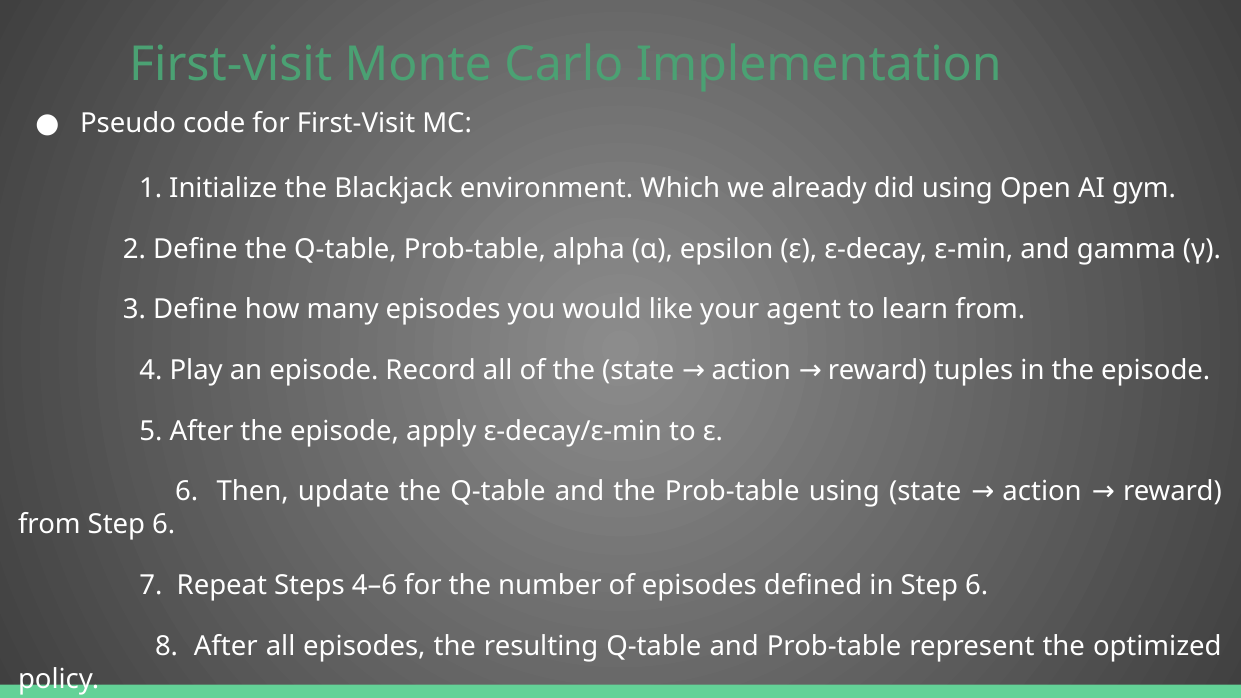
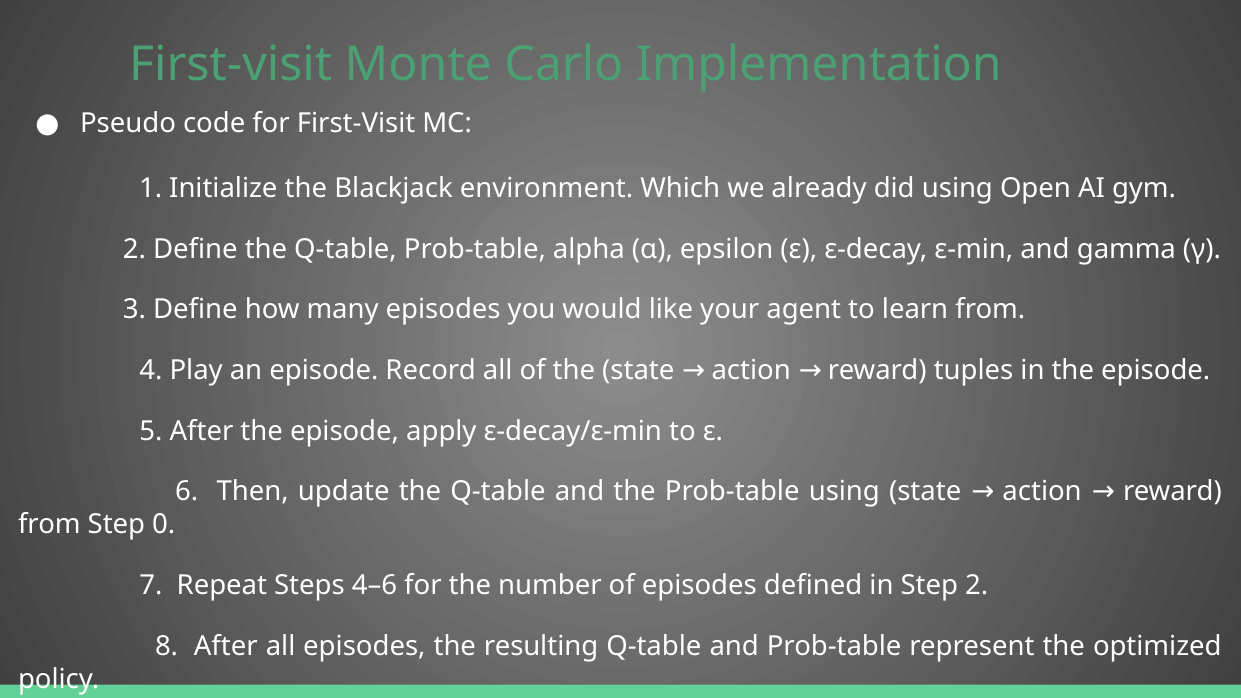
from Step 6: 6 -> 0 (164, 525)
in Step 6: 6 -> 2 (977, 586)
